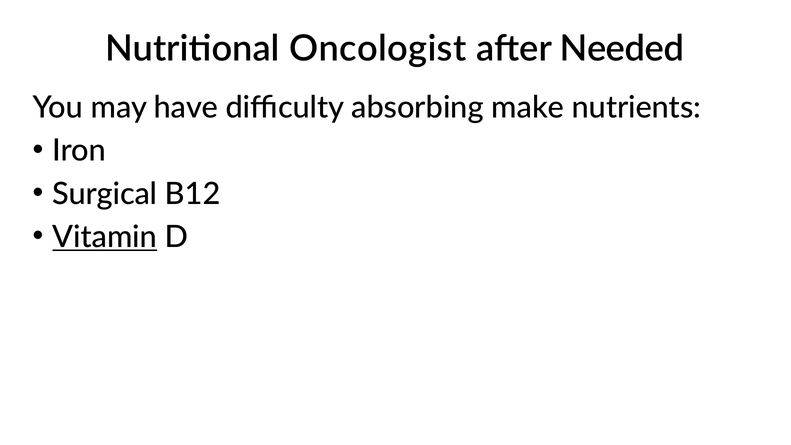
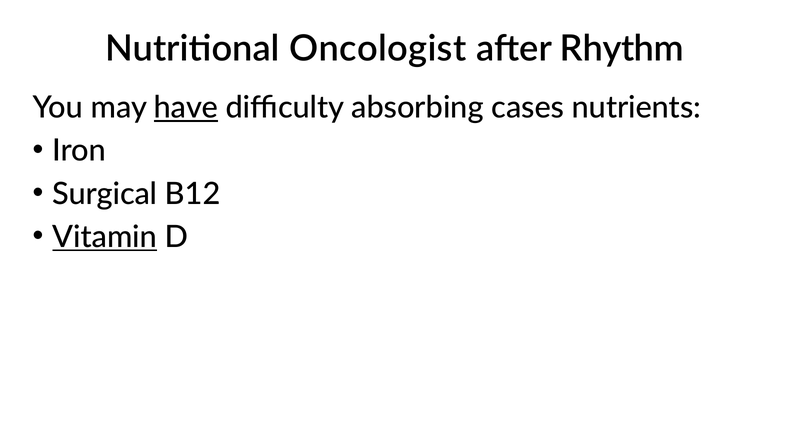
Needed: Needed -> Rhythm (622, 49)
have underline: none -> present (186, 108)
make: make -> cases (528, 108)
